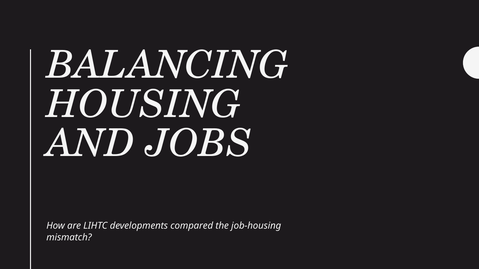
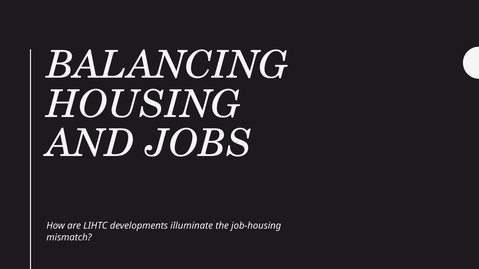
compared: compared -> illuminate (192, 226)
